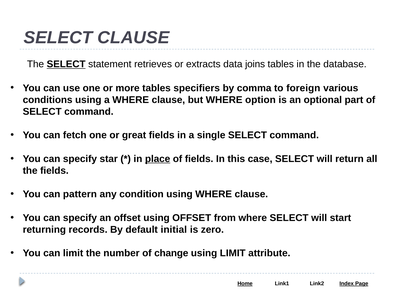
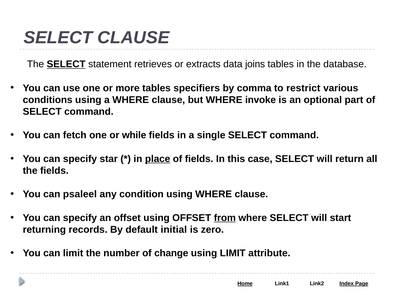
foreign: foreign -> restrict (303, 88)
option: option -> invoke (261, 100)
great: great -> while (134, 135)
pattern: pattern -> psaleel (80, 195)
from underline: none -> present (225, 218)
